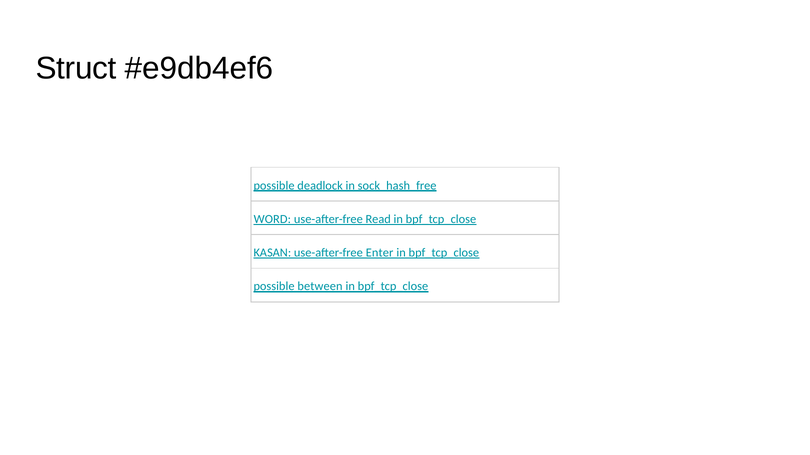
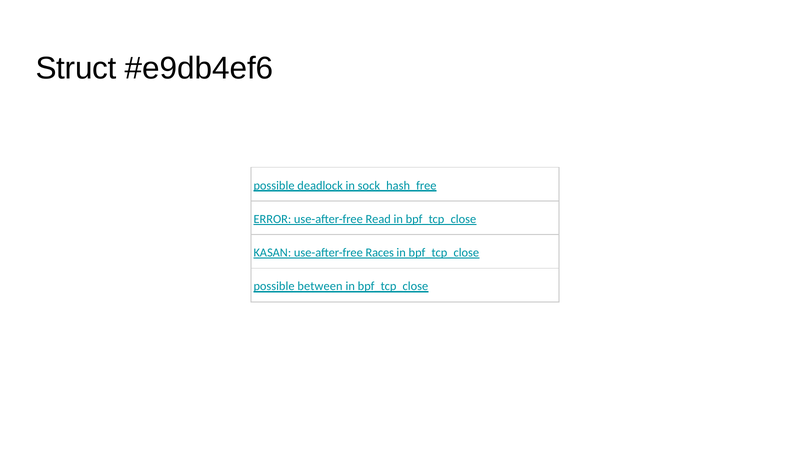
WORD: WORD -> ERROR (272, 219)
Enter: Enter -> Races (380, 253)
